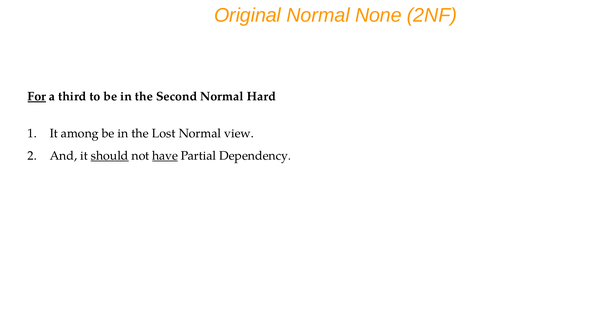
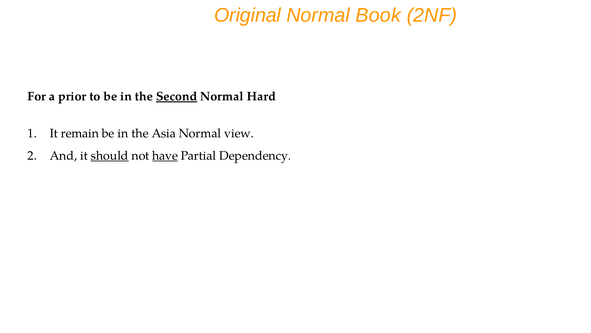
None: None -> Book (378, 15)
For underline: present -> none (37, 96)
third: third -> prior (72, 96)
Second underline: none -> present (177, 96)
among: among -> remain (80, 133)
Lost: Lost -> Asia (164, 133)
